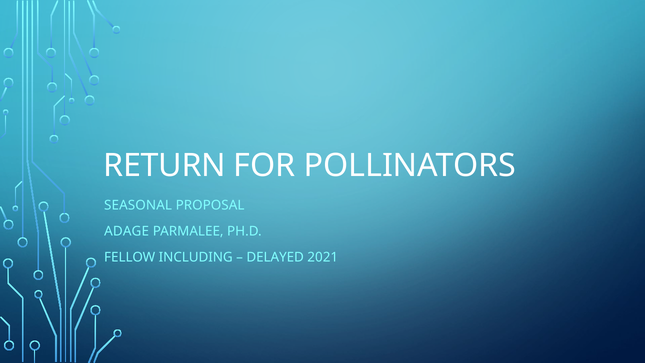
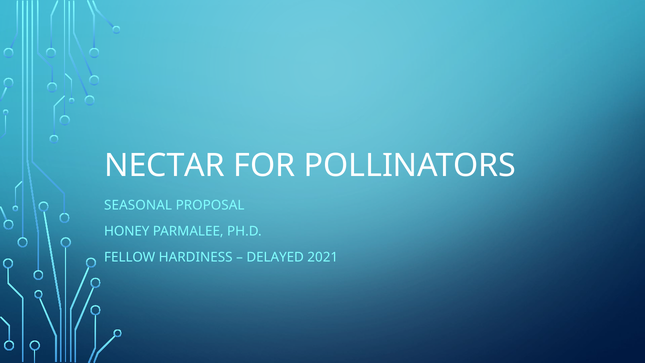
RETURN: RETURN -> NECTAR (165, 166)
ADAGE: ADAGE -> HONEY (127, 231)
INCLUDING: INCLUDING -> HARDINESS (196, 257)
